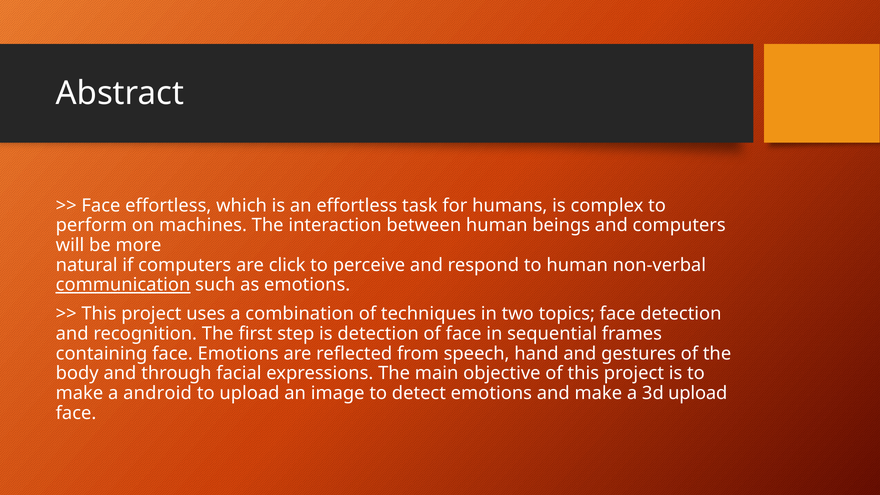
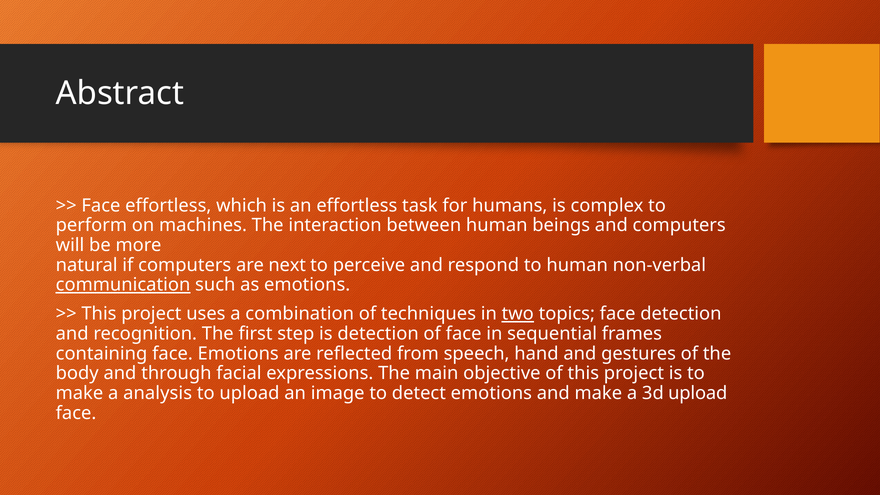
click: click -> next (287, 265)
two underline: none -> present (518, 314)
android: android -> analysis (158, 393)
